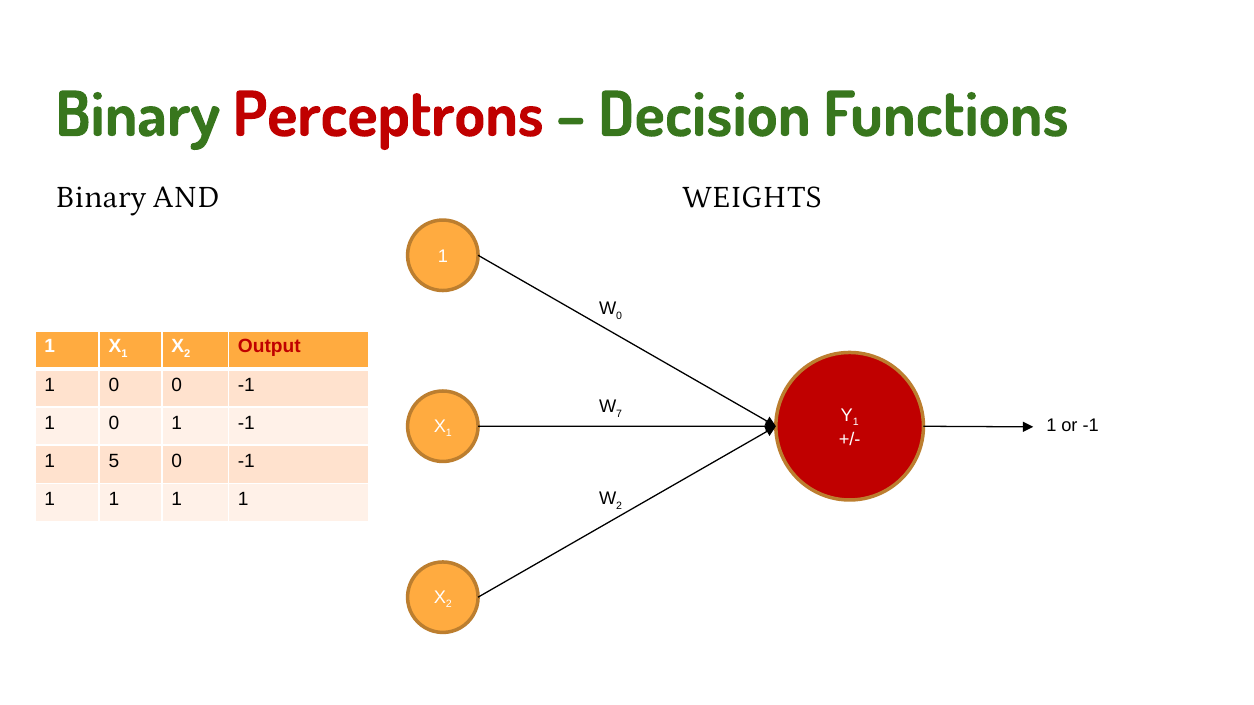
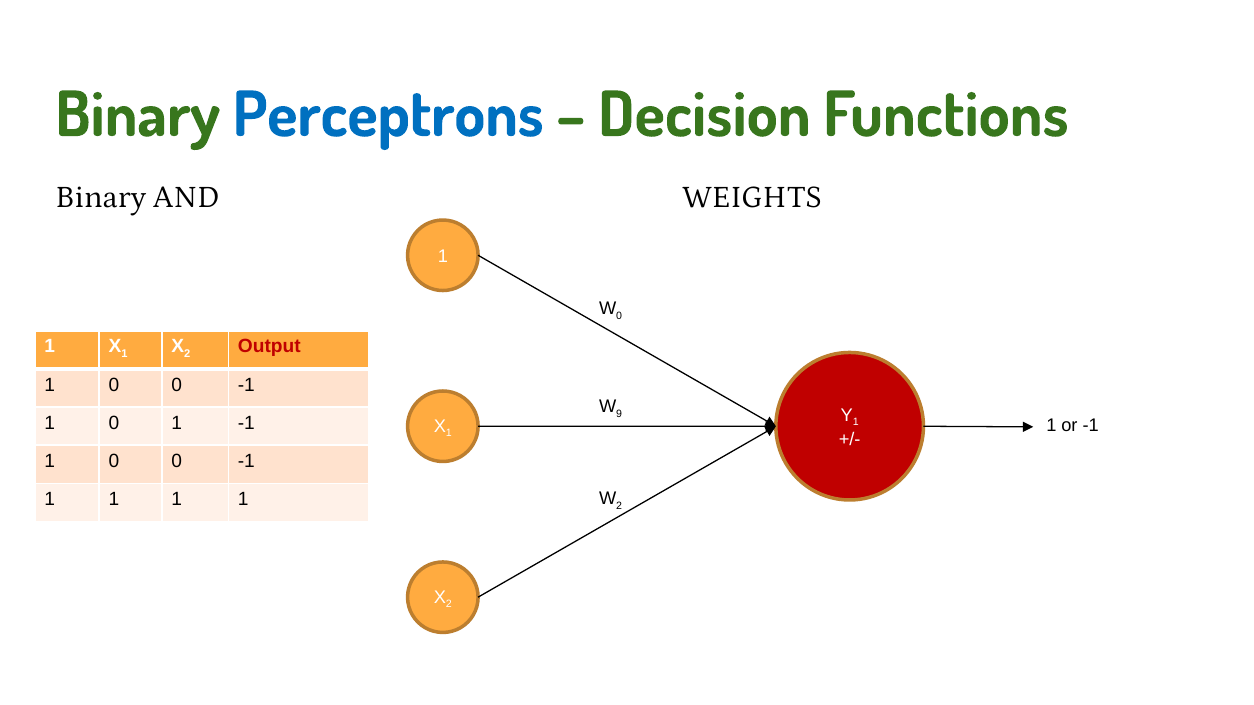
Perceptrons colour: red -> blue (388, 116)
7: 7 -> 9 (619, 414)
5: 5 -> 0 (114, 461)
